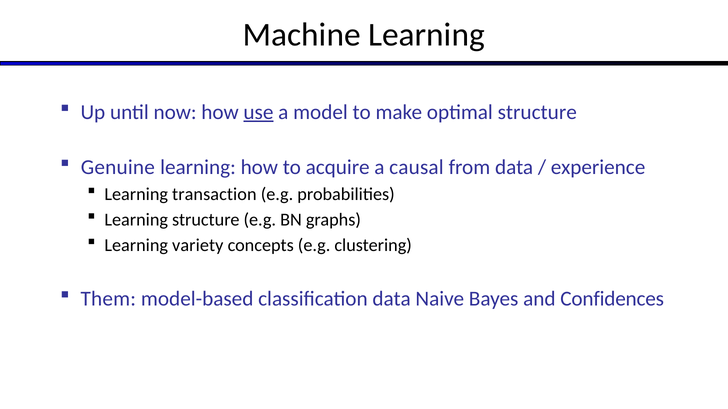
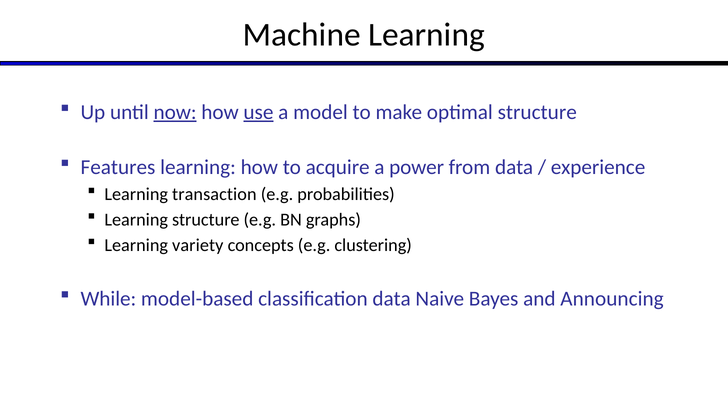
now underline: none -> present (175, 112)
Genuine: Genuine -> Features (118, 167)
causal: causal -> power (417, 167)
Them: Them -> While (108, 299)
Confidences: Confidences -> Announcing (612, 299)
